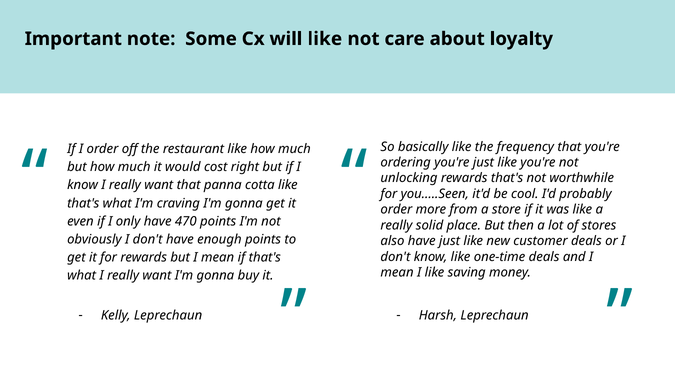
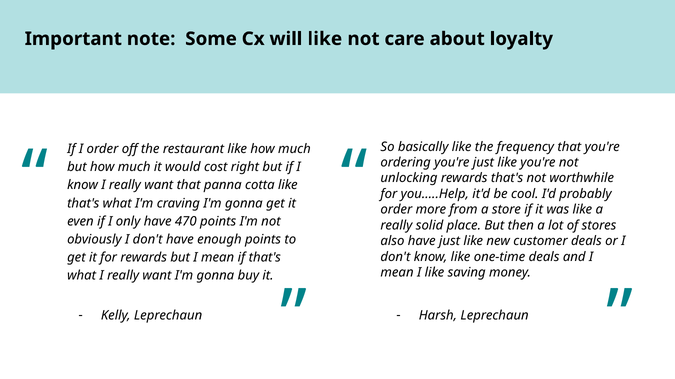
you…..Seen: you…..Seen -> you…..Help (435, 194)
